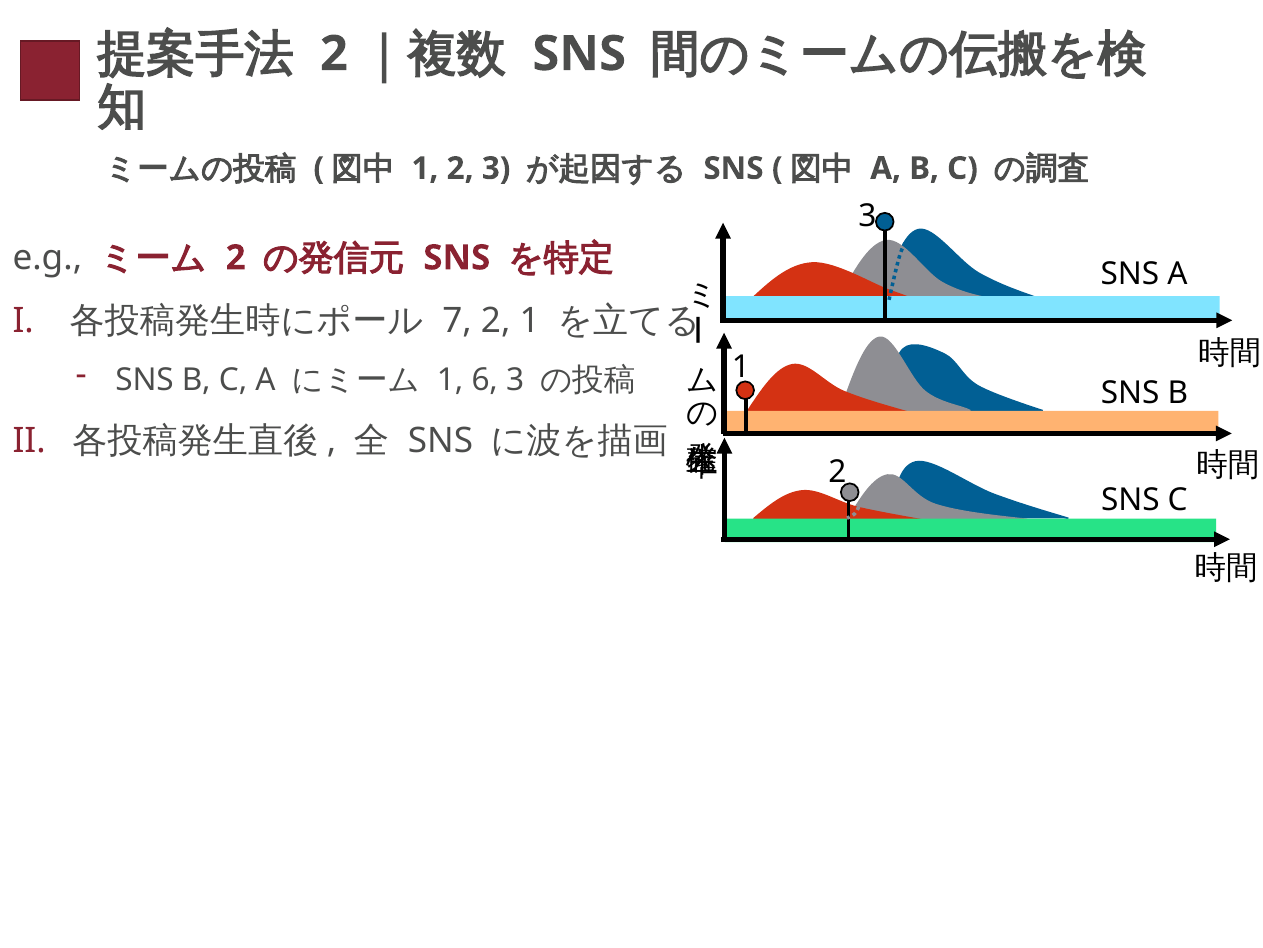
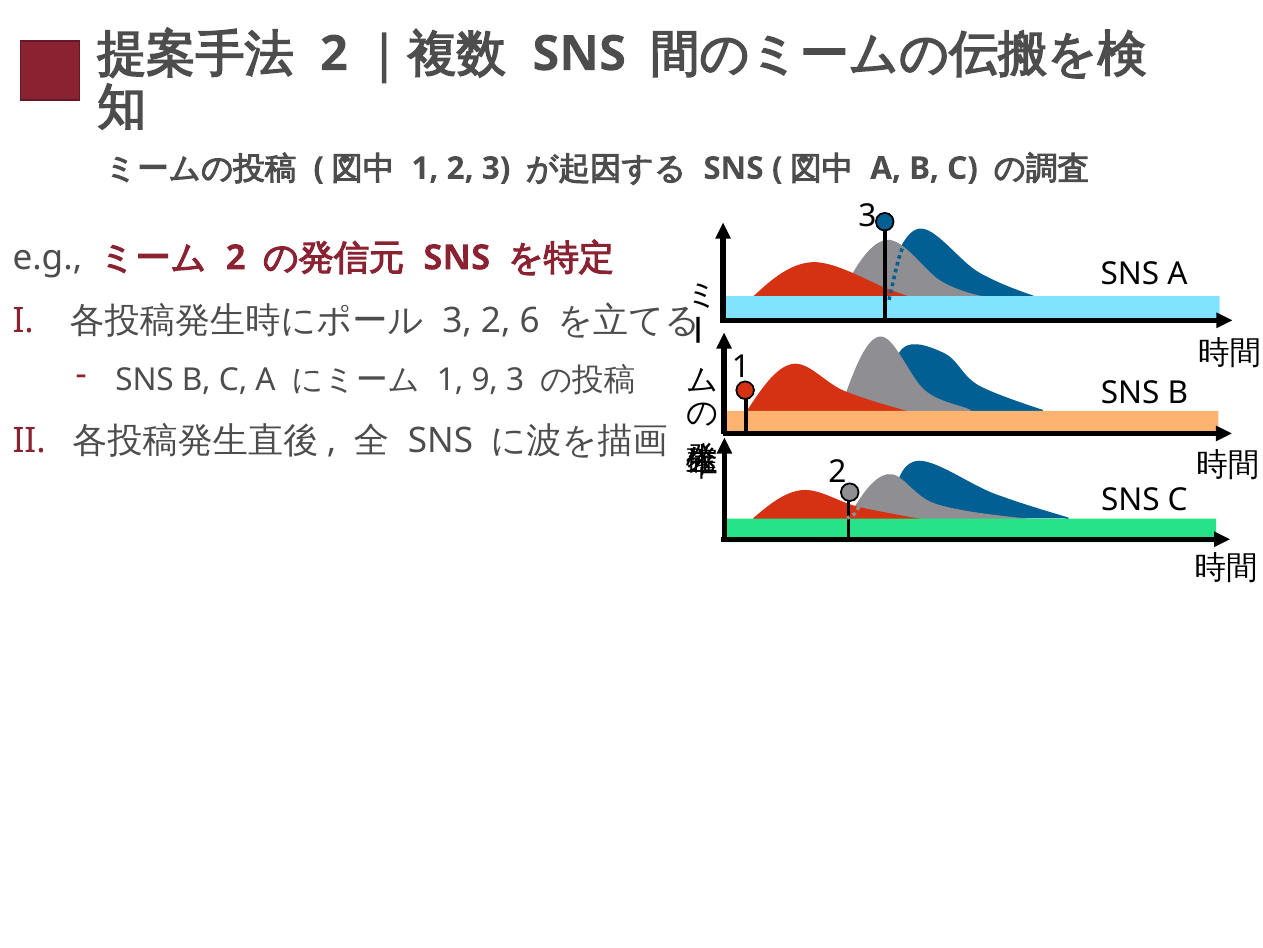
7: 7 -> 3 (457, 321)
2 1: 1 -> 6 (530, 321)
6: 6 -> 9 (485, 380)
